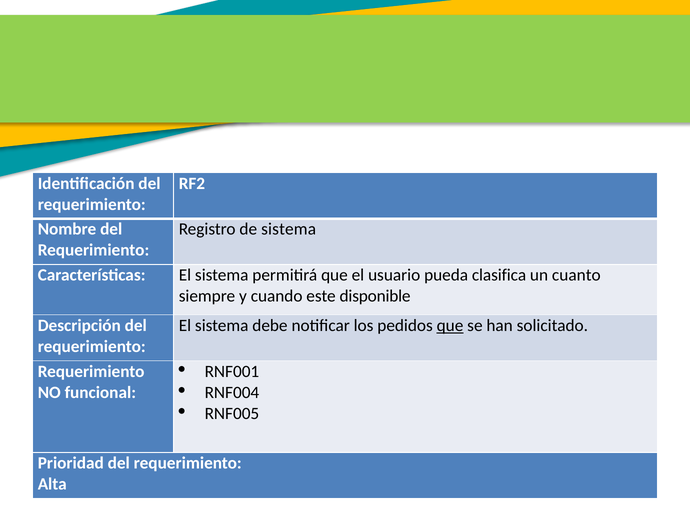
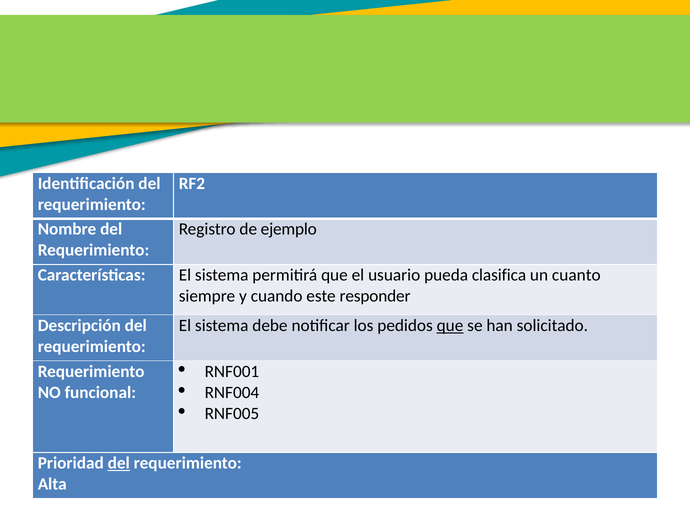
de sistema: sistema -> ejemplo (289, 229)
disponible: disponible -> responder (375, 296)
del underline: none -> present (119, 464)
